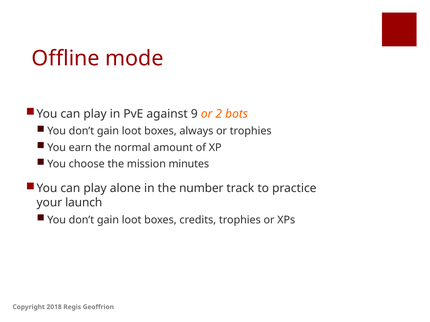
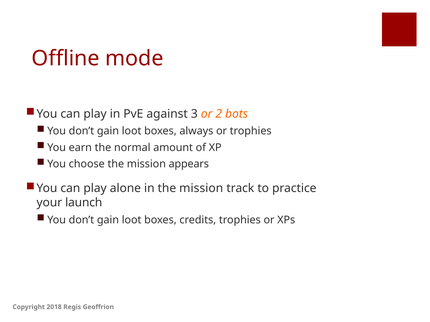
9: 9 -> 3 (194, 114)
minutes: minutes -> appears (189, 164)
in the number: number -> mission (201, 189)
